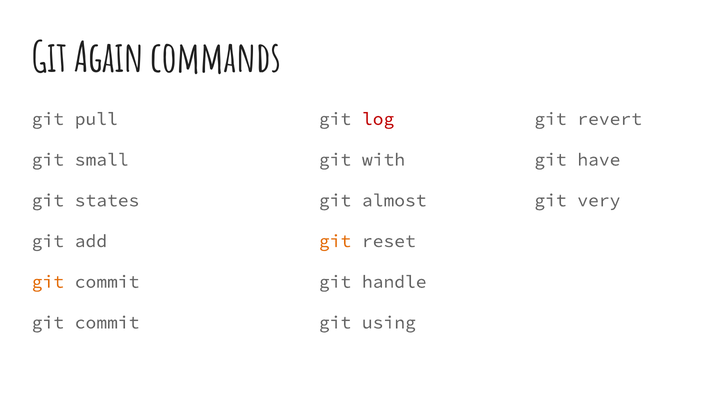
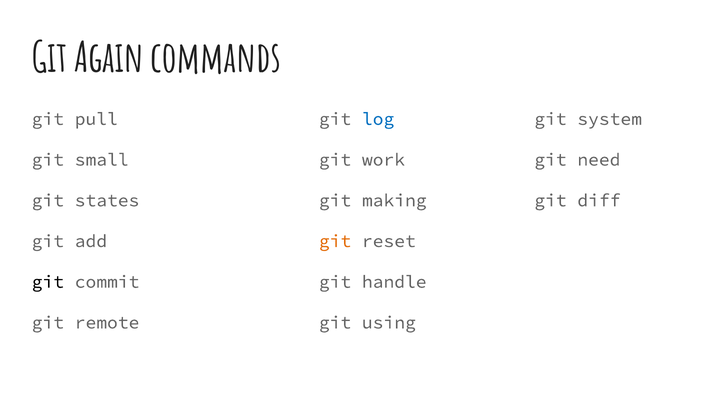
log colour: red -> blue (378, 119)
revert: revert -> system (610, 119)
with: with -> work (383, 160)
have: have -> need (599, 160)
almost: almost -> making (394, 200)
very: very -> diff (599, 200)
git colour: orange -> black (48, 282)
commit: commit -> remote (107, 322)
